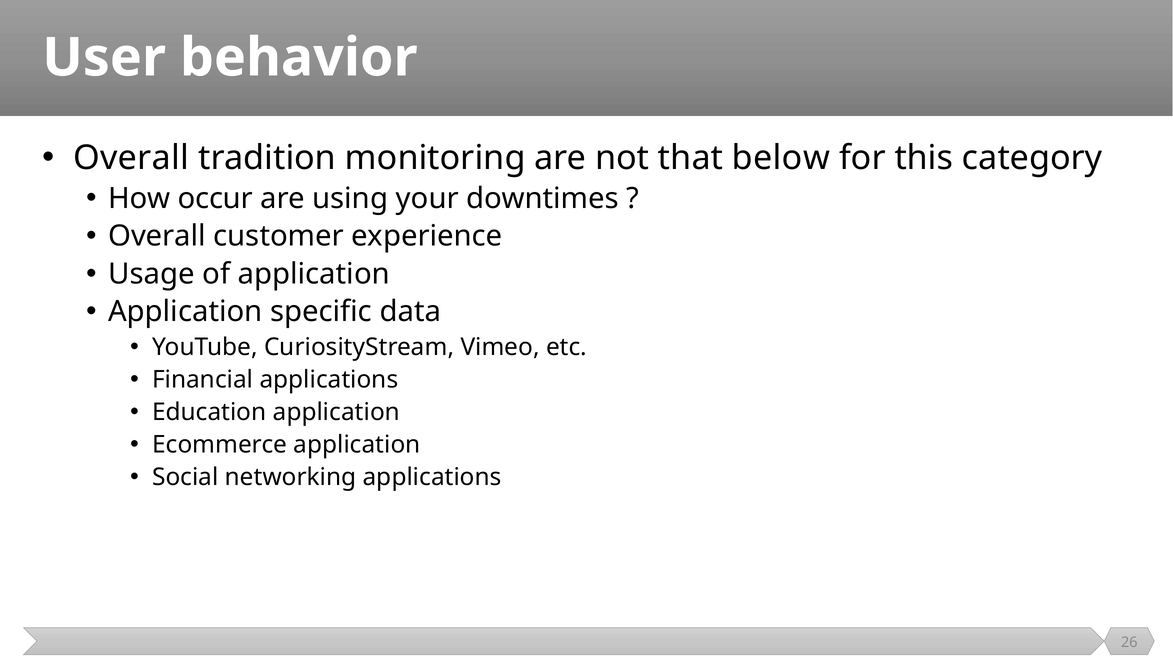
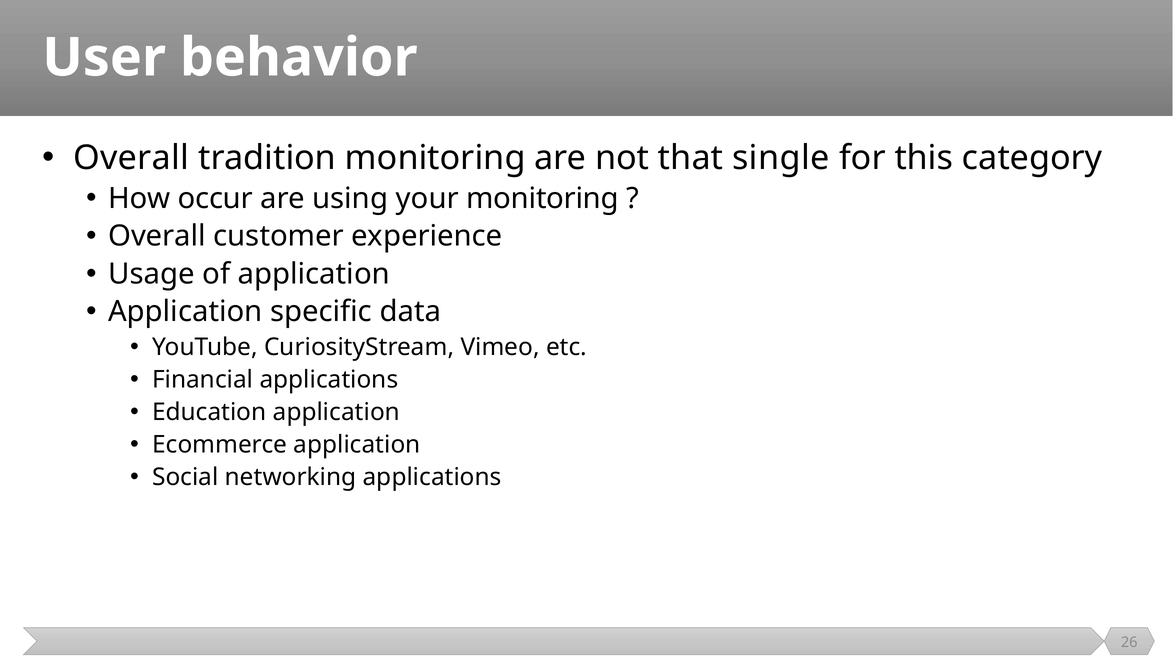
below: below -> single (781, 158)
your downtimes: downtimes -> monitoring (543, 198)
